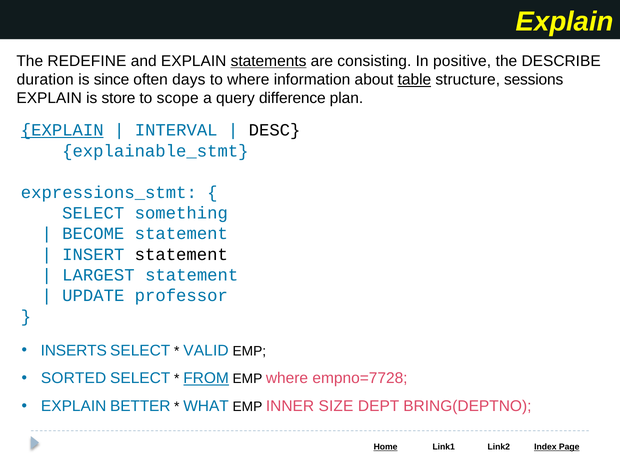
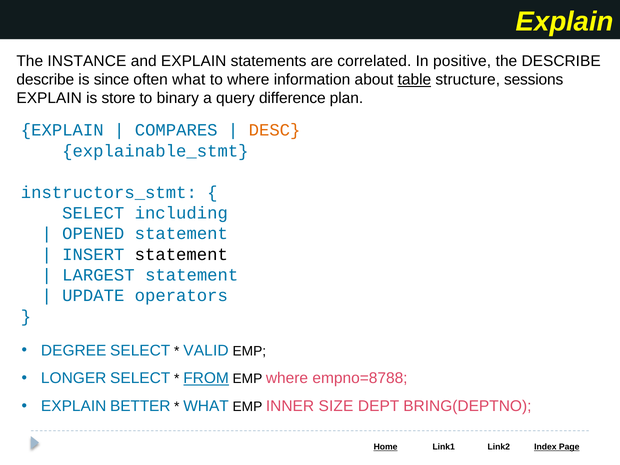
REDEFINE: REDEFINE -> INSTANCE (87, 61)
statements underline: present -> none (269, 61)
consisting: consisting -> correlated (374, 61)
duration: duration -> describe (45, 80)
often days: days -> what (189, 80)
scope: scope -> binary (178, 98)
EXPLAIN underline: present -> none (62, 130)
INTERVAL: INTERVAL -> COMPARES (176, 130)
DESC colour: black -> orange (275, 130)
expressions_stmt: expressions_stmt -> instructors_stmt (109, 192)
something: something -> including (181, 213)
BECOME: BECOME -> OPENED (93, 234)
professor: professor -> operators (181, 296)
INSERTS: INSERTS -> DEGREE (74, 350)
SORTED: SORTED -> LONGER (74, 378)
empno=7728: empno=7728 -> empno=8788 (360, 378)
